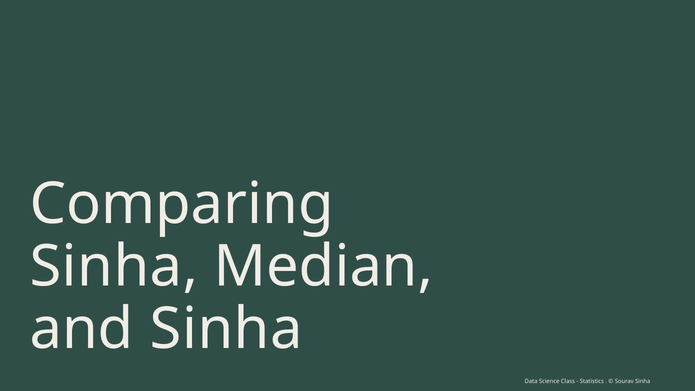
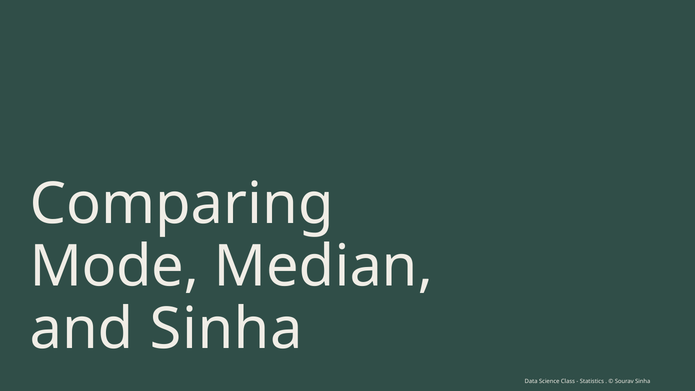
Sinha: Sinha -> Mode (114, 266)
